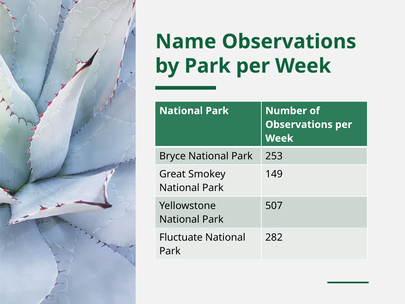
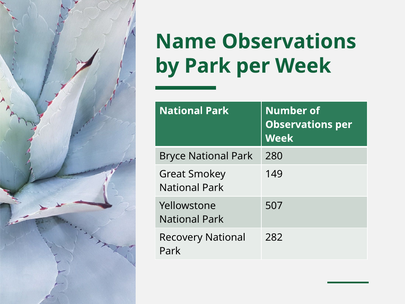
253: 253 -> 280 (274, 156)
Fluctuate: Fluctuate -> Recovery (181, 237)
